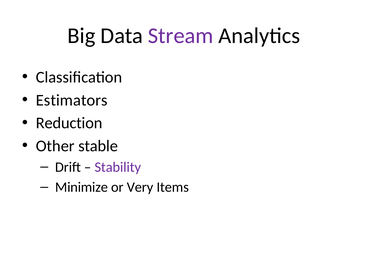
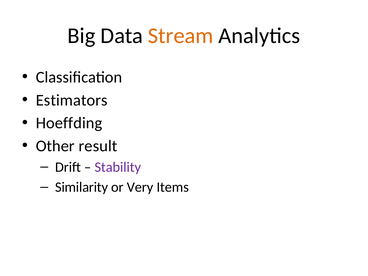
Stream colour: purple -> orange (181, 36)
Reduction: Reduction -> Hoeffding (69, 123)
stable: stable -> result (98, 146)
Minimize: Minimize -> Similarity (82, 187)
